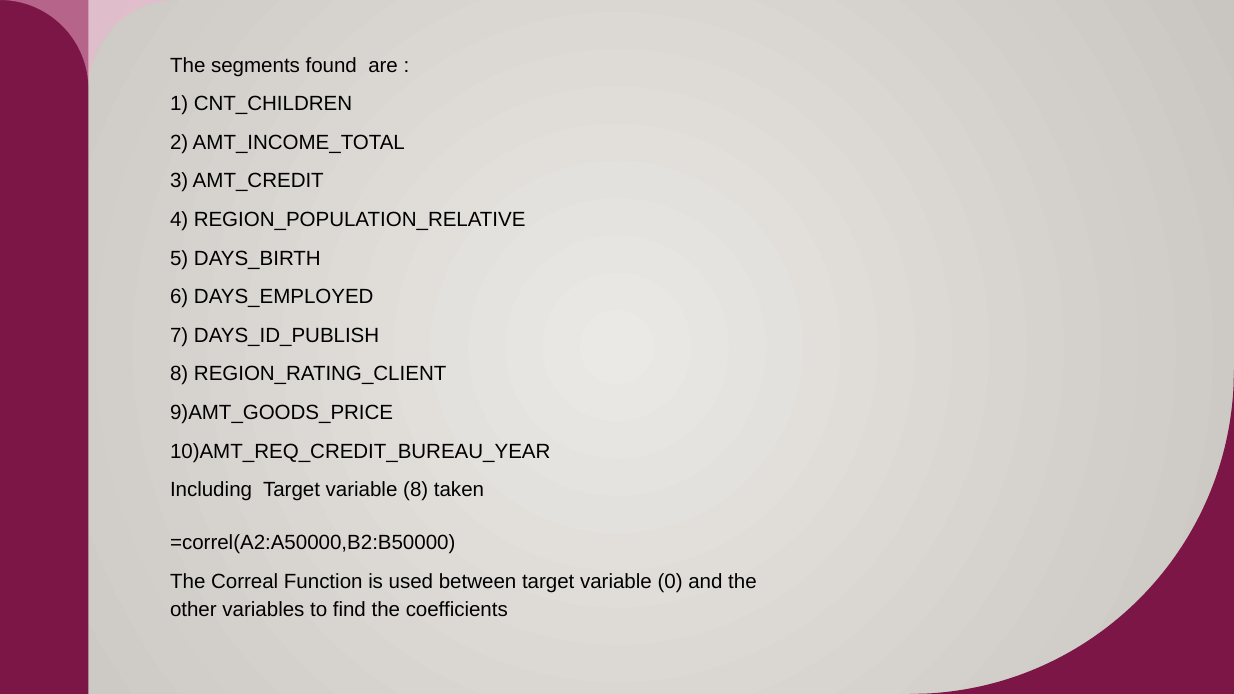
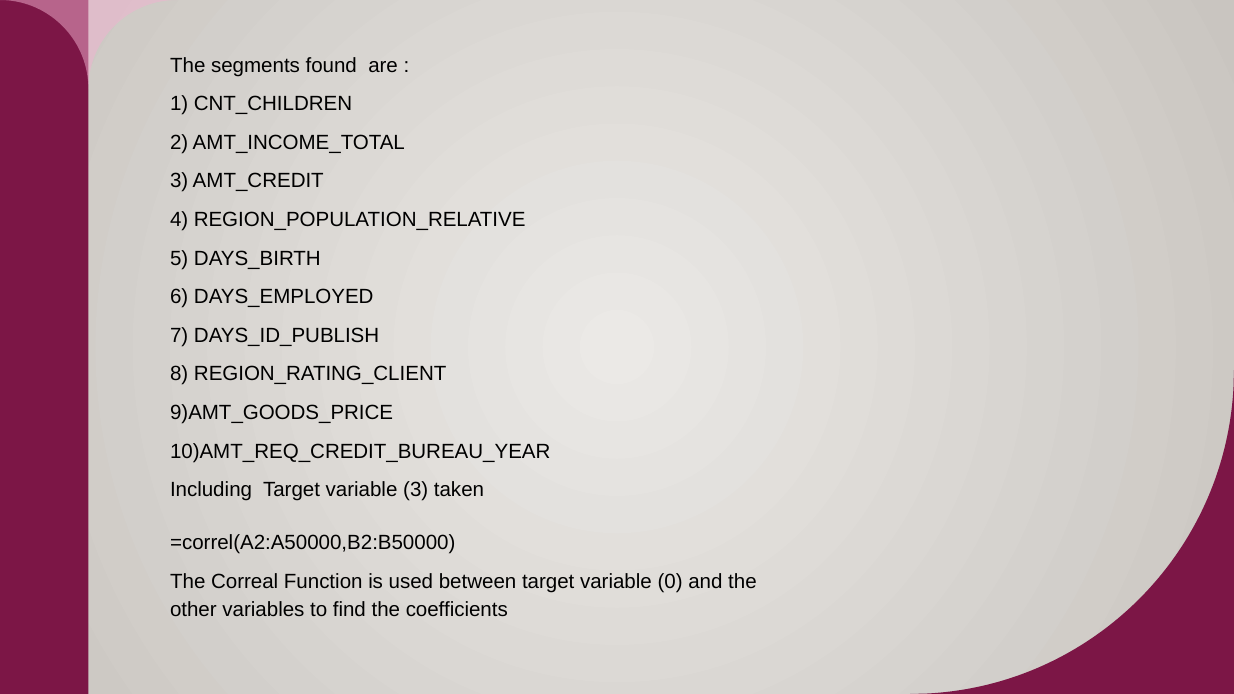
variable 8: 8 -> 3 (416, 490)
